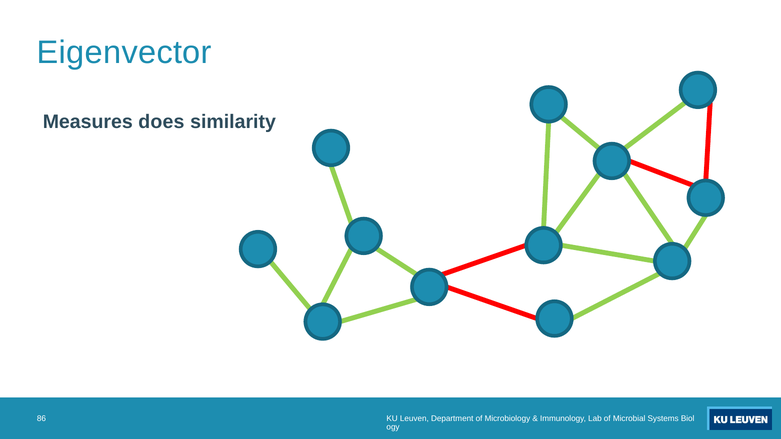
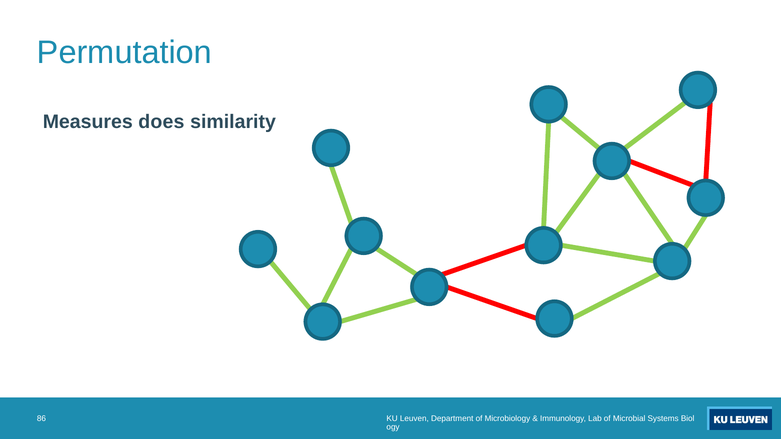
Eigenvector: Eigenvector -> Permutation (124, 52)
